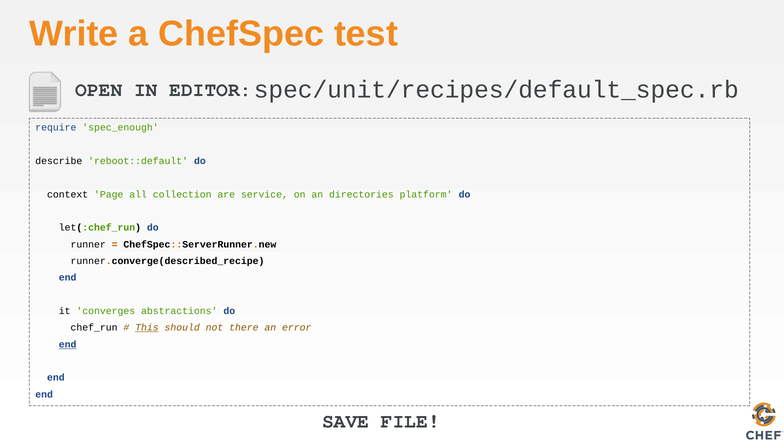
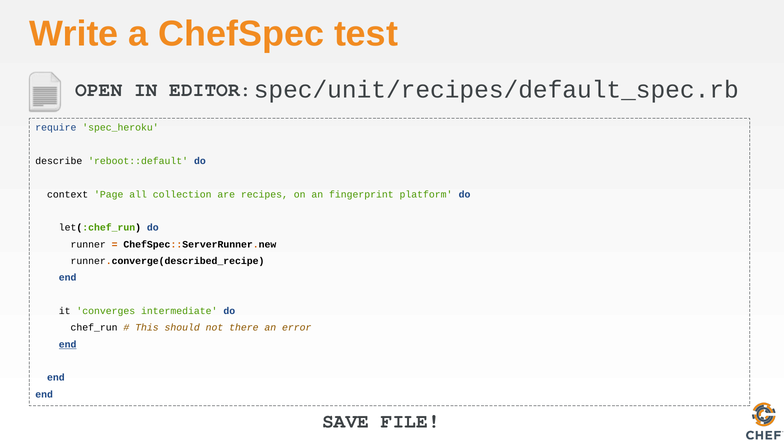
spec_enough: spec_enough -> spec_heroku (121, 128)
service: service -> recipes (264, 194)
directories: directories -> fingerprint (361, 194)
abstractions: abstractions -> intermediate (179, 311)
This underline: present -> none (147, 328)
